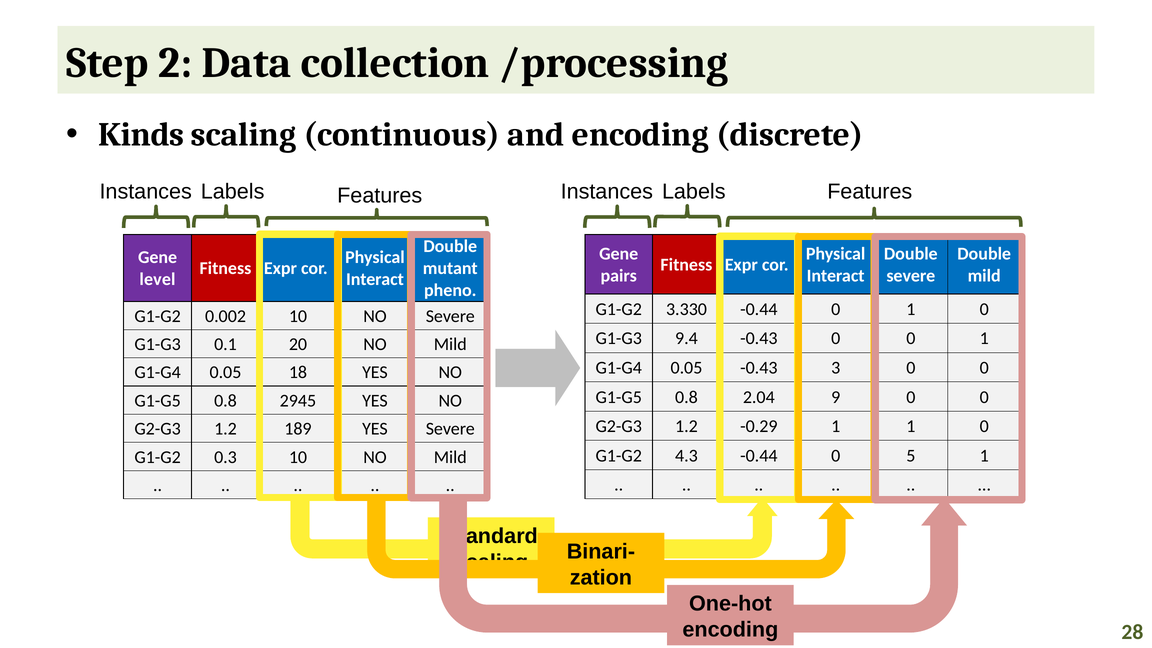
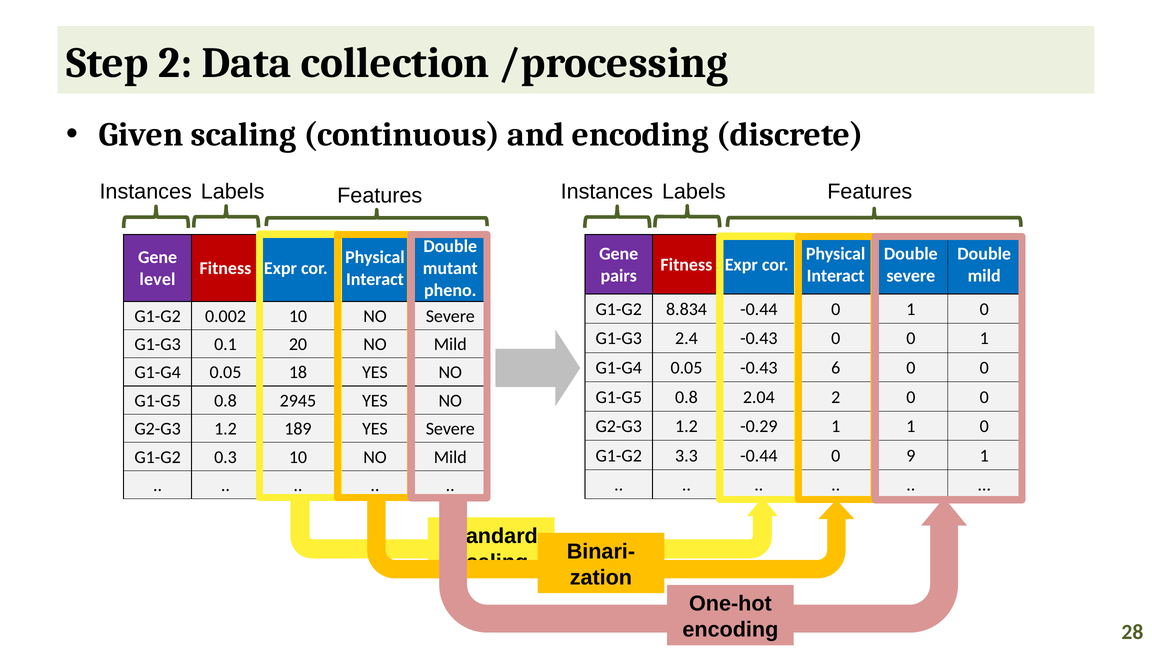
Kinds: Kinds -> Given (141, 135)
3.330: 3.330 -> 8.834 (686, 309)
9.4: 9.4 -> 2.4 (686, 339)
3: 3 -> 6 (836, 368)
2.04 9: 9 -> 2 (836, 397)
4.3: 4.3 -> 3.3 (686, 456)
5: 5 -> 9 (911, 456)
